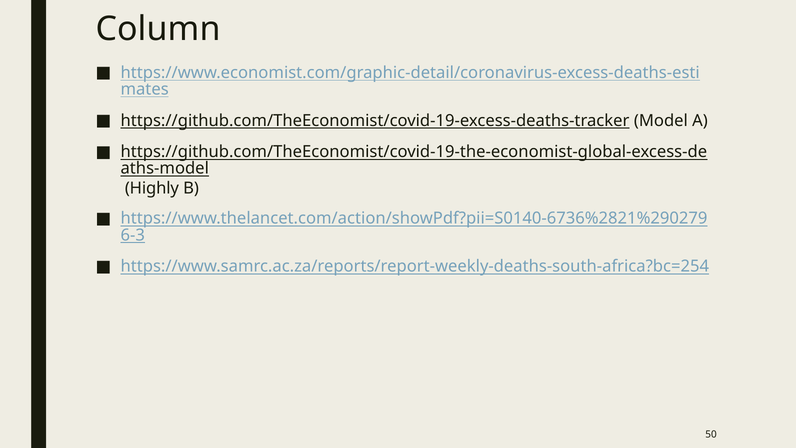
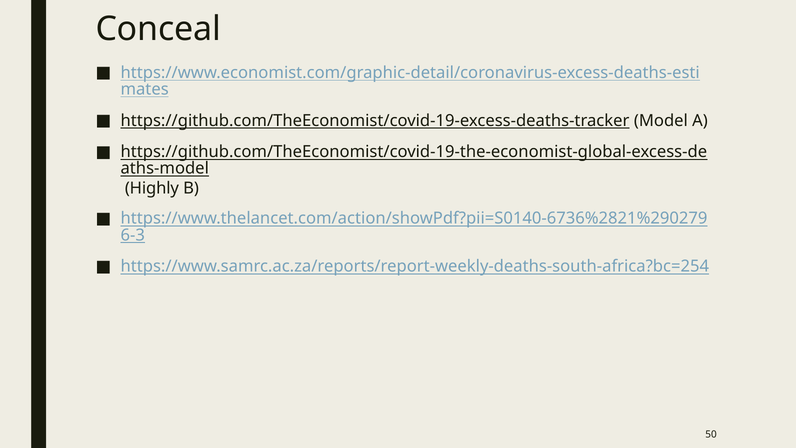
Column: Column -> Conceal (158, 29)
